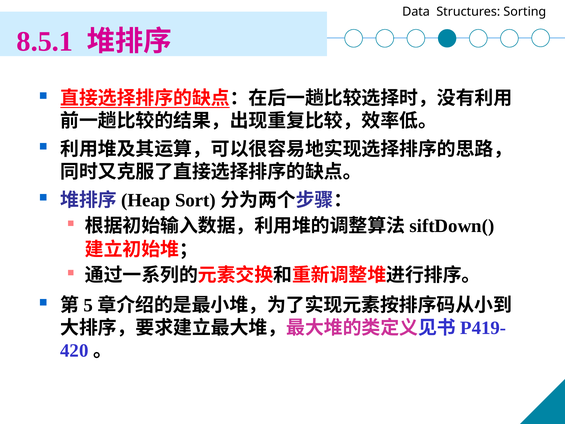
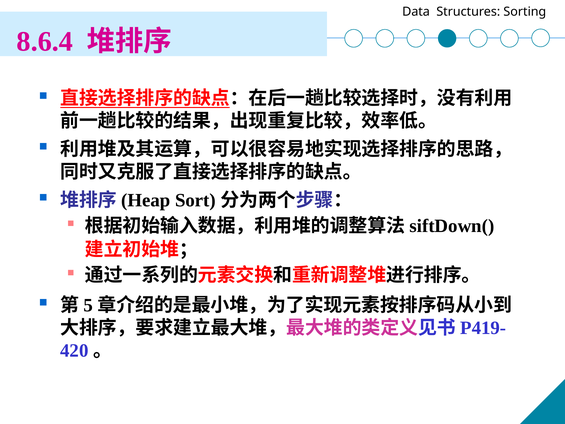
8.5.1: 8.5.1 -> 8.6.4 (45, 41)
